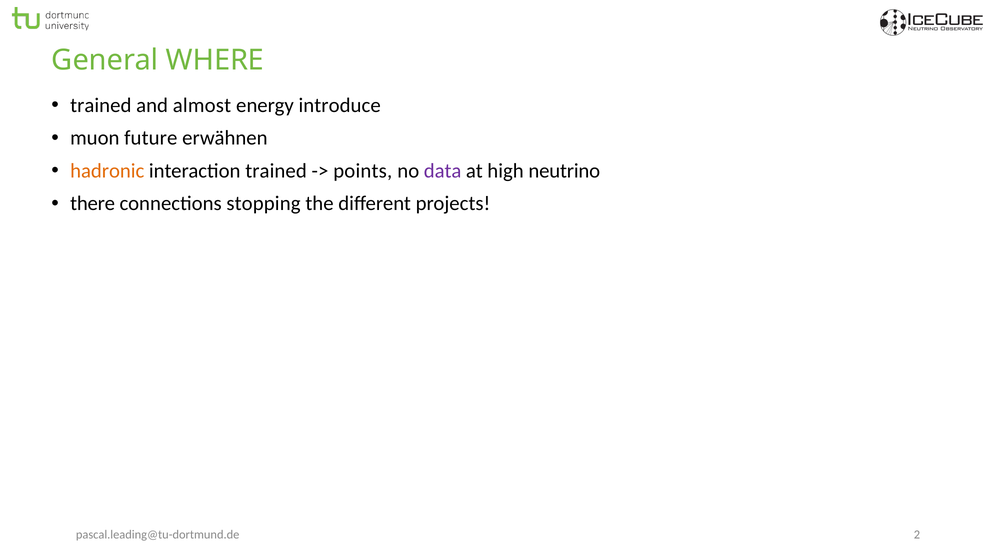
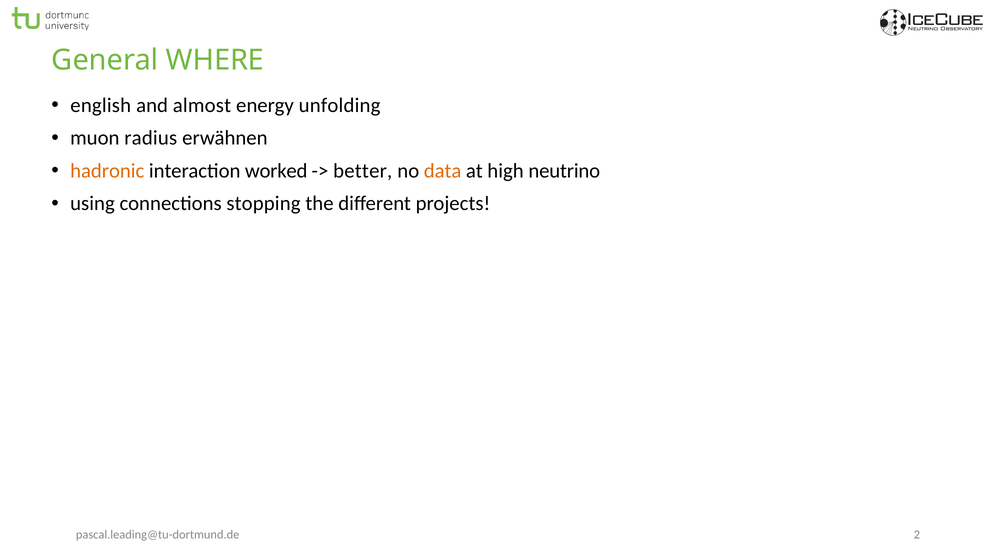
trained: trained -> english (101, 105)
introduce: introduce -> unfolding (340, 105)
future: future -> radius (151, 138)
interaction trained: trained -> worked (276, 171)
points: points -> better (363, 171)
data colour: purple -> orange (443, 171)
there: there -> using (92, 204)
